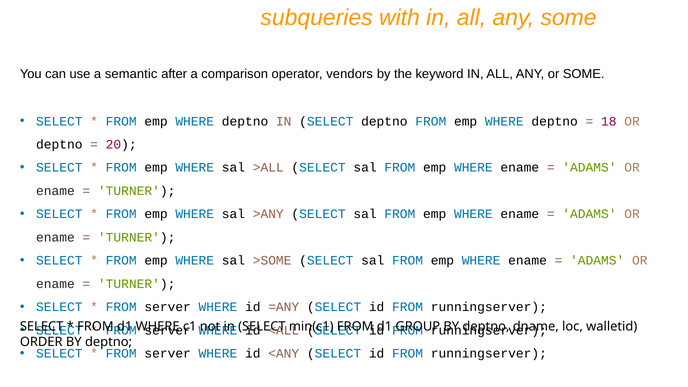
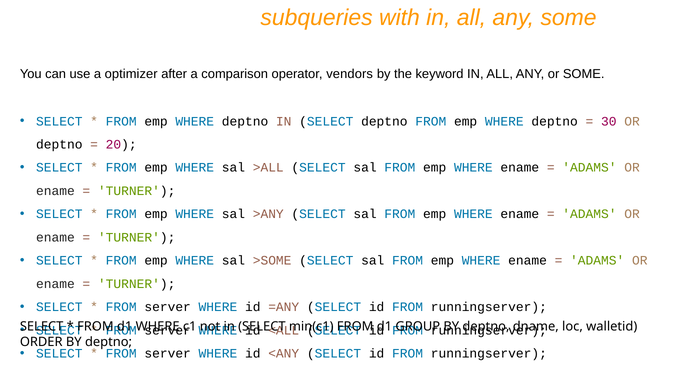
semantic: semantic -> optimizer (131, 74)
18: 18 -> 30 (609, 121)
